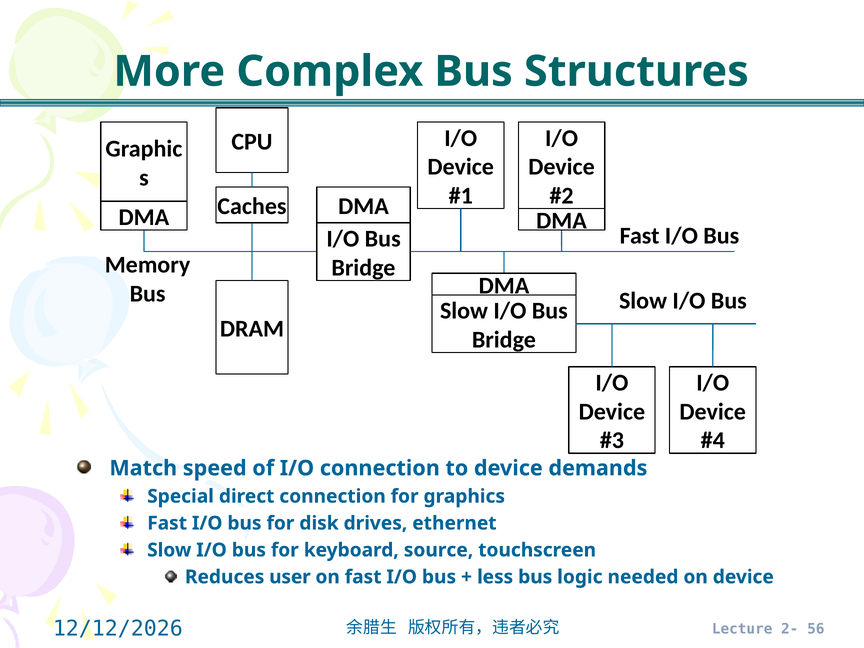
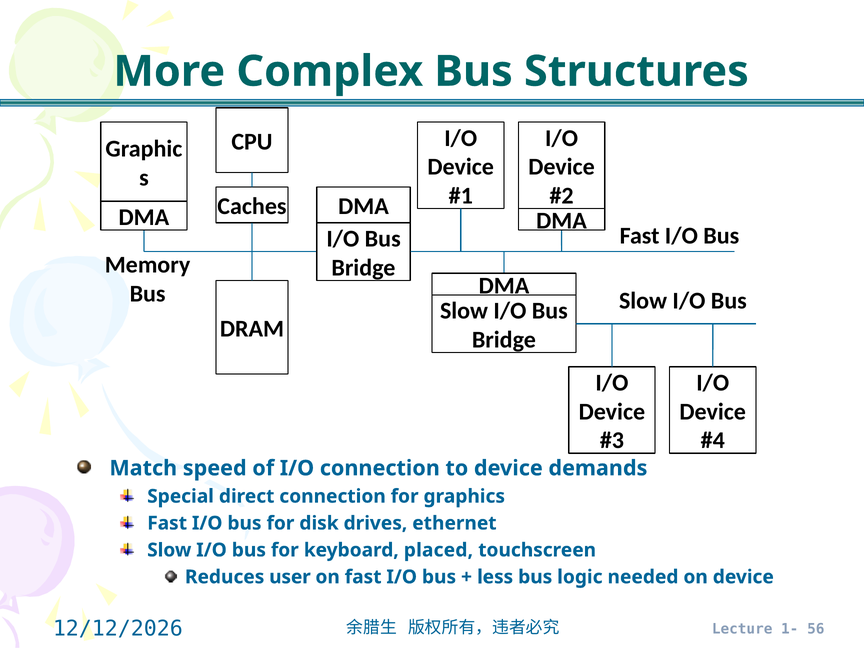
source: source -> placed (438, 550)
2-: 2- -> 1- (790, 629)
